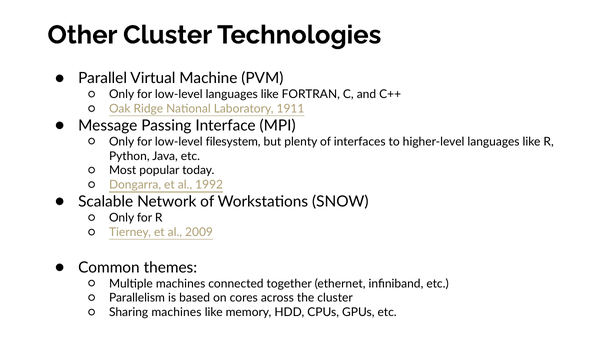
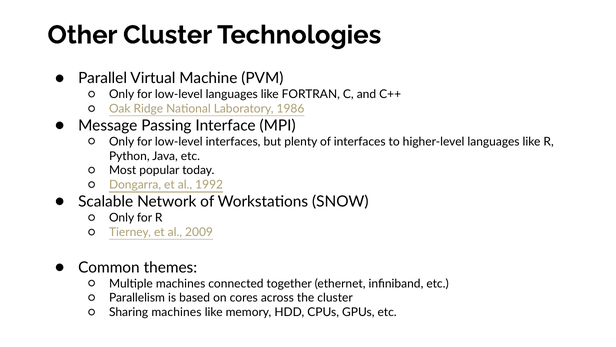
1911: 1911 -> 1986 (290, 109)
low-level filesystem: filesystem -> interfaces (233, 142)
